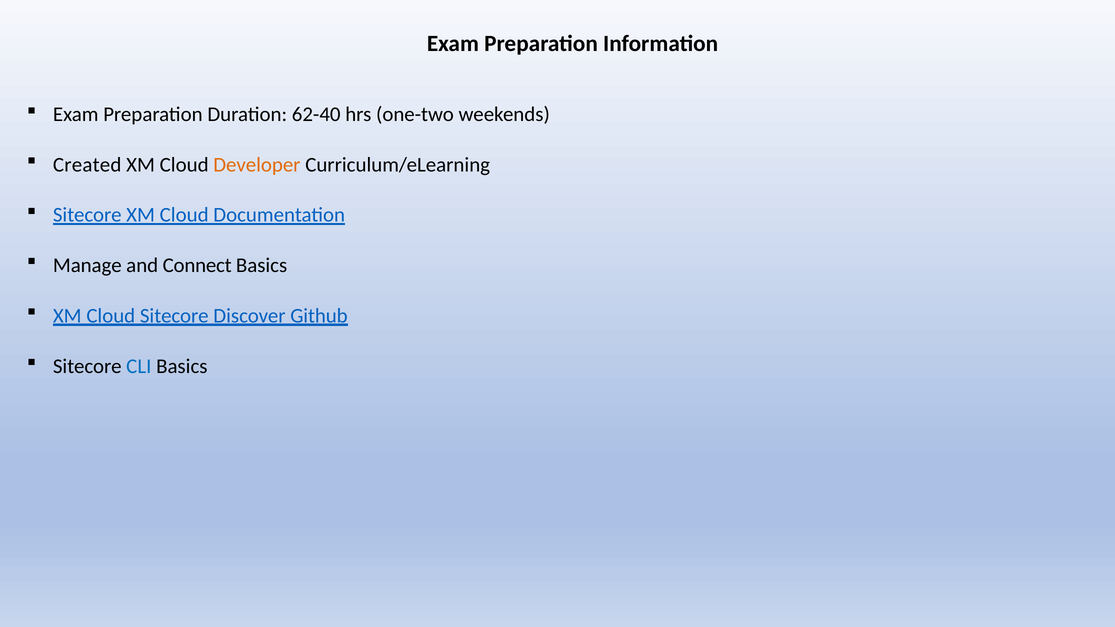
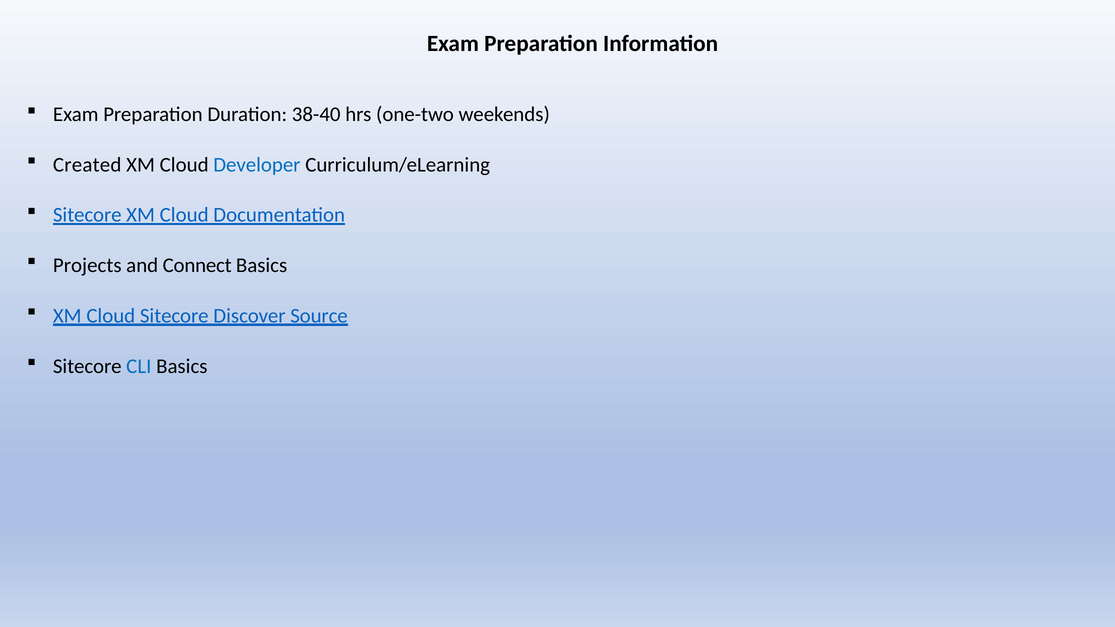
62-40: 62-40 -> 38-40 (316, 115)
Developer colour: orange -> blue (257, 165)
Manage: Manage -> Projects (87, 266)
Github: Github -> Source (319, 316)
